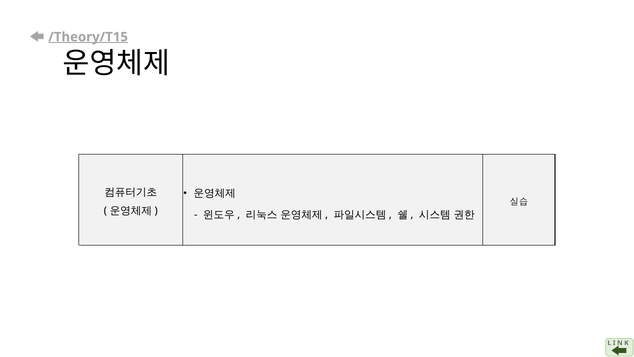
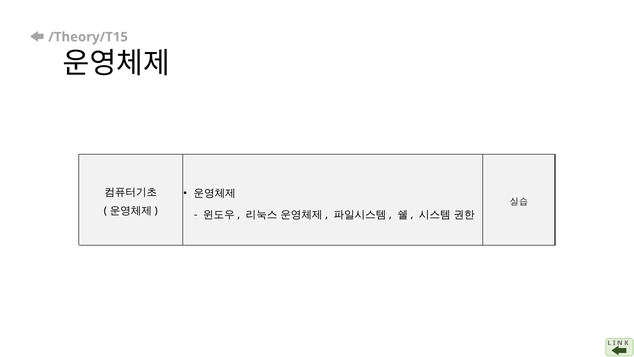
/Theory/T15 underline: present -> none (88, 37)
